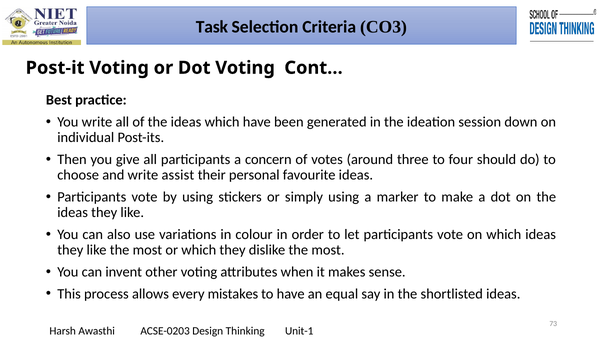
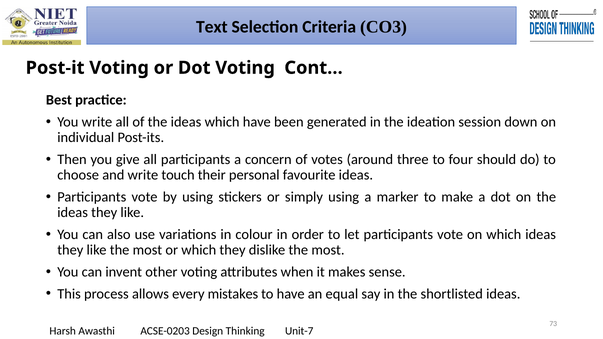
Task: Task -> Text (212, 27)
assist: assist -> touch (178, 175)
Unit-1: Unit-1 -> Unit-7 (299, 331)
